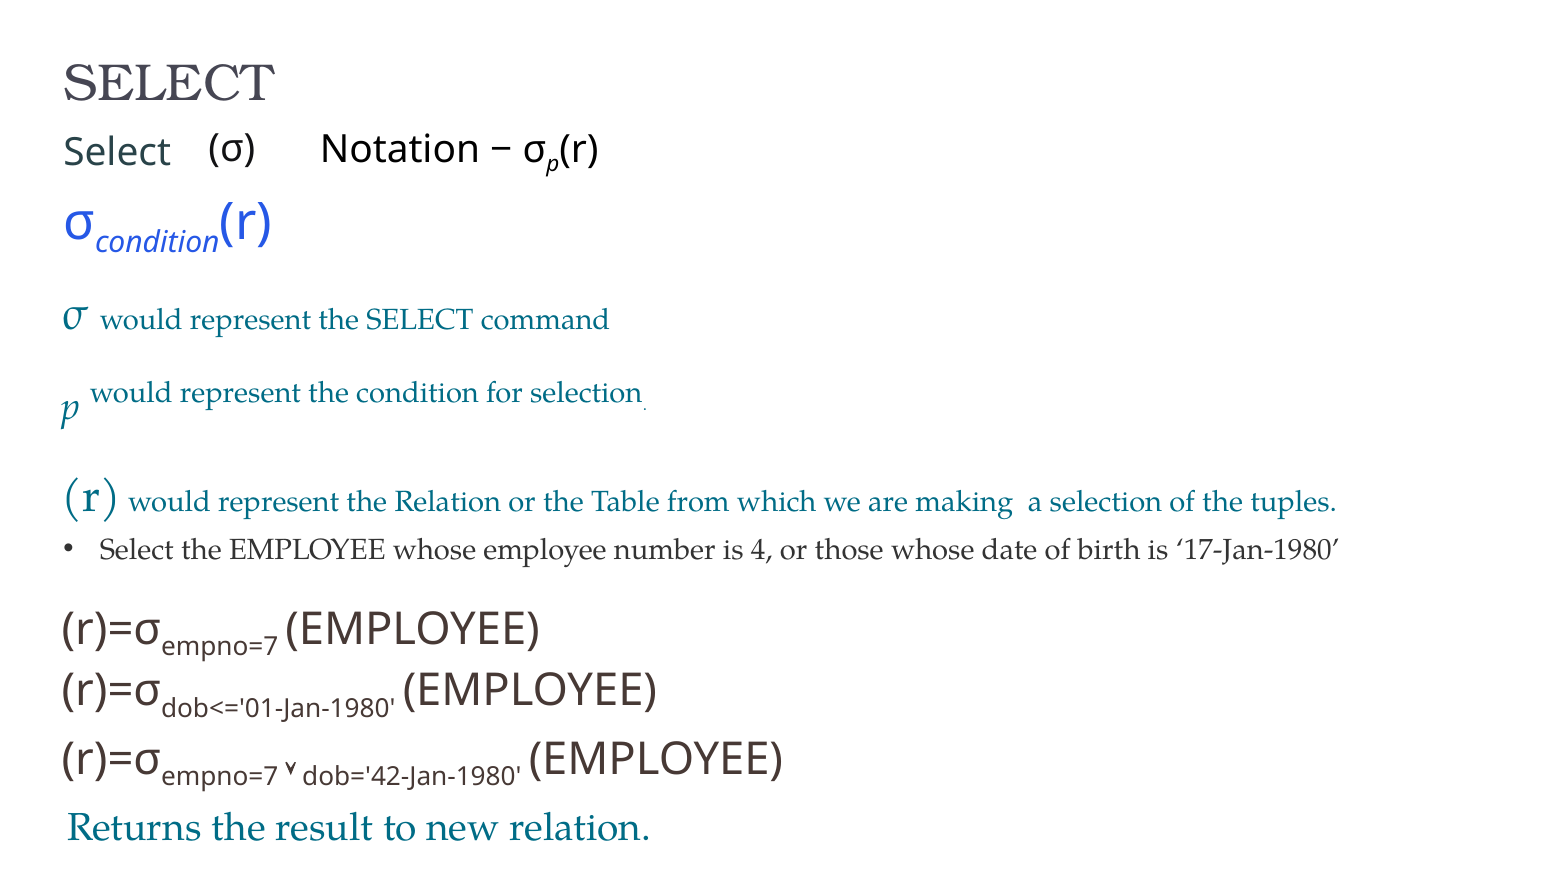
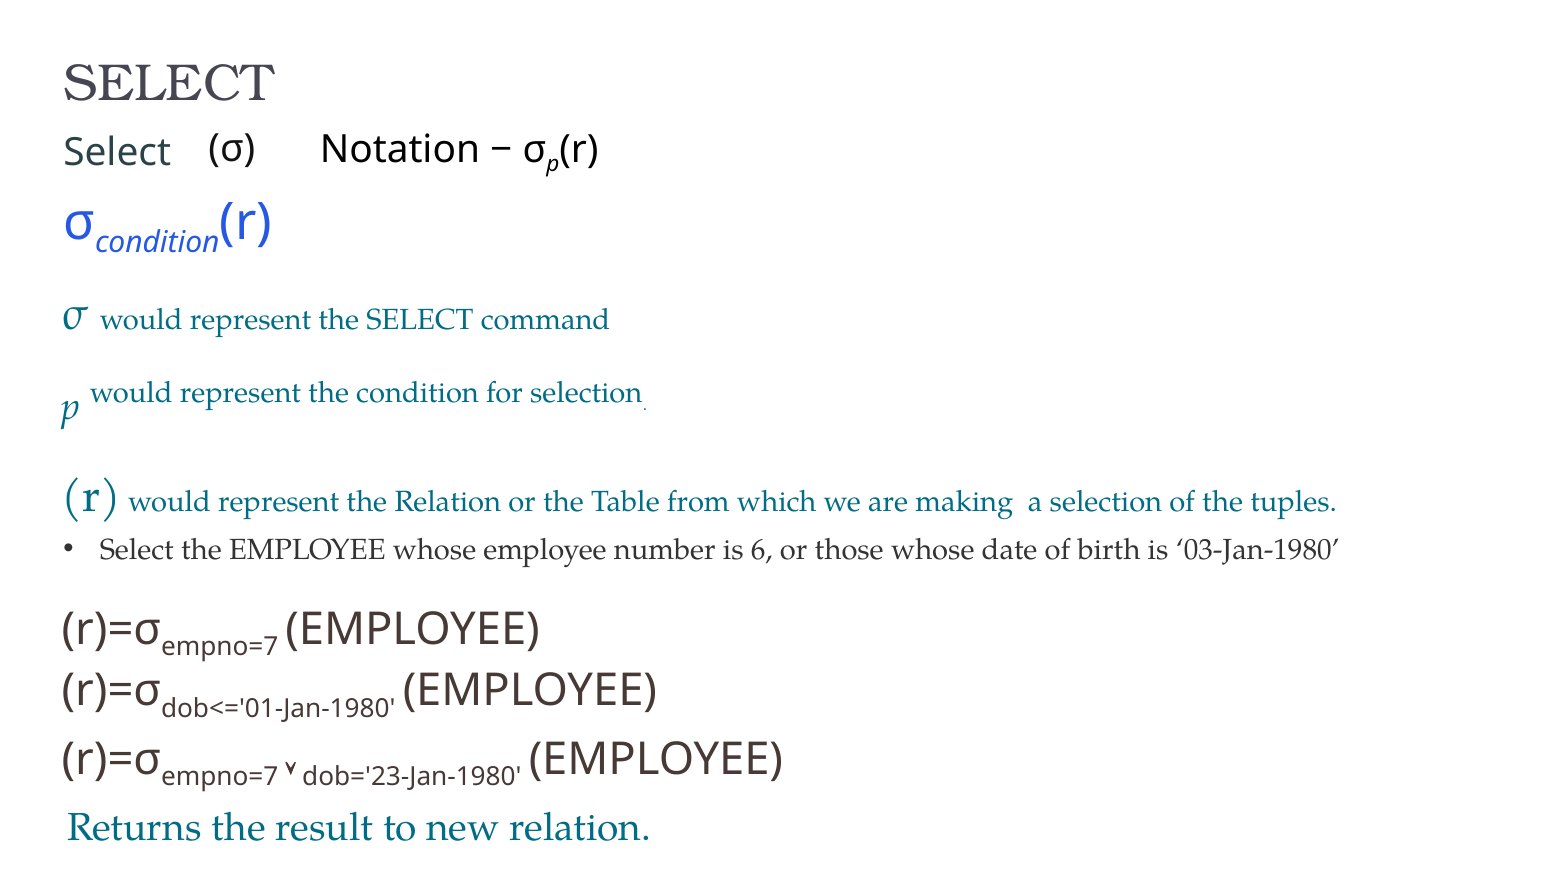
4: 4 -> 6 (762, 550)
17-Jan-1980: 17-Jan-1980 -> 03-Jan-1980 (1258, 550)
dob='42-Jan-1980: dob='42-Jan-1980 -> dob='23-Jan-1980 (412, 777)
